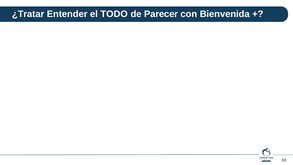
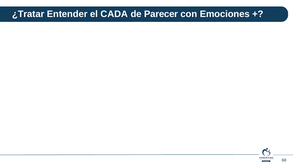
TODO: TODO -> CADA (114, 14)
Bienvenida: Bienvenida -> Emociones (225, 14)
